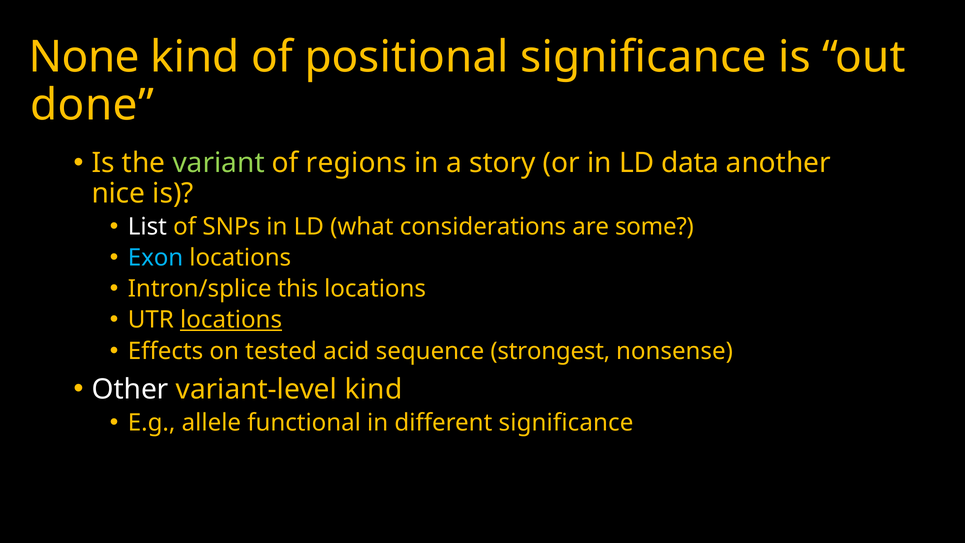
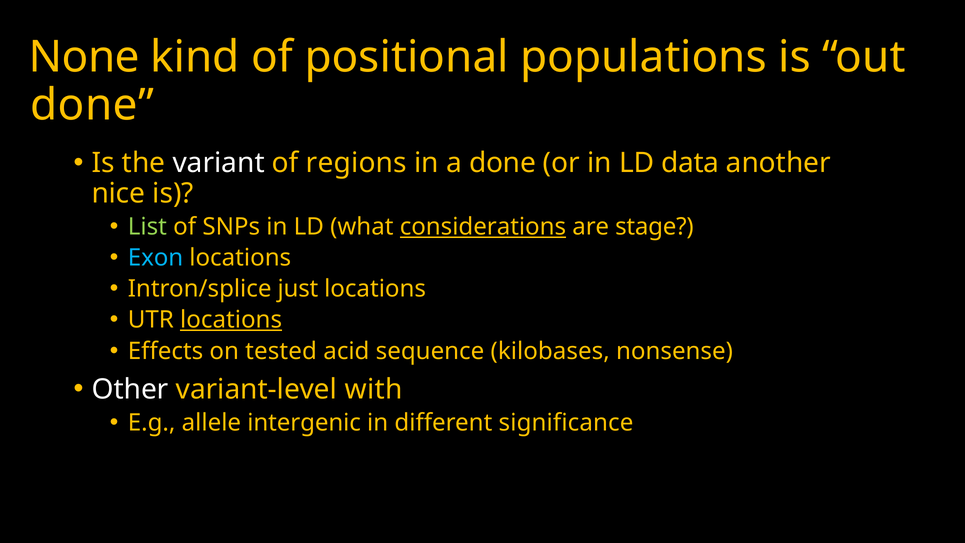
positional significance: significance -> populations (644, 57)
variant colour: light green -> white (219, 163)
a story: story -> done (503, 163)
List colour: white -> light green (147, 227)
considerations underline: none -> present (483, 227)
some: some -> stage (654, 227)
this: this -> just (298, 289)
strongest: strongest -> kilobases (550, 351)
variant-level kind: kind -> with (374, 389)
functional: functional -> intergenic (304, 422)
